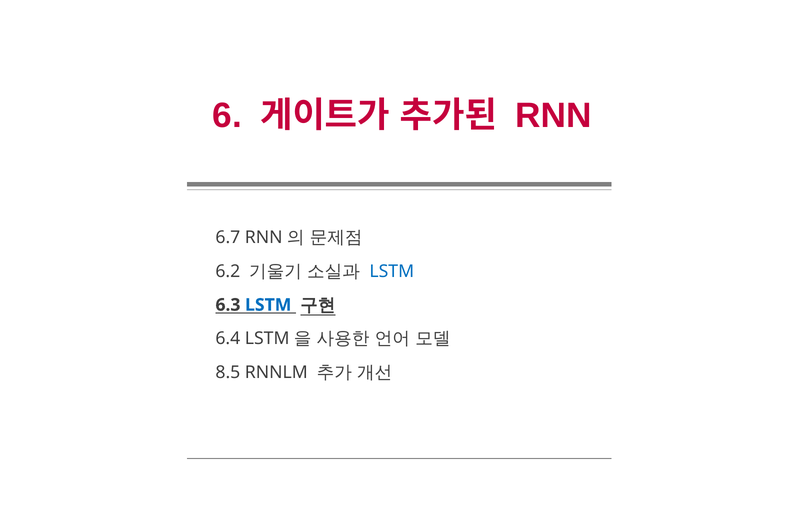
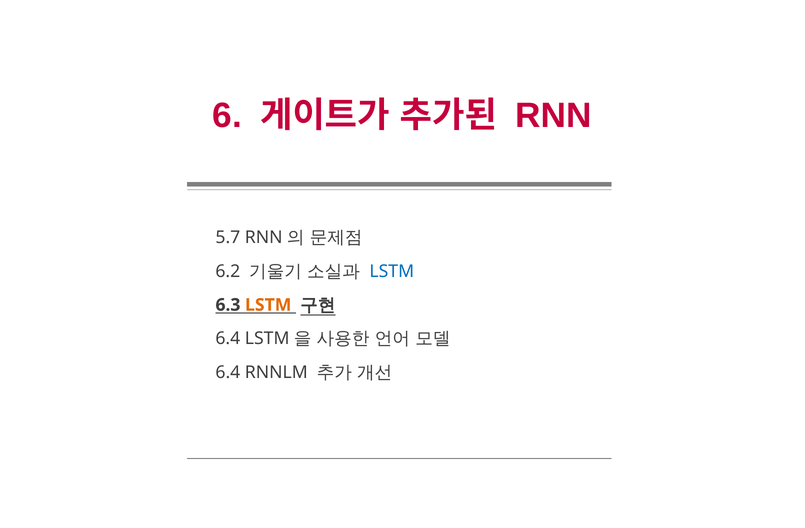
6.7: 6.7 -> 5.7 (228, 238)
LSTM colour: blue -> orange (268, 305)
8.5: 8.5 -> 6.4 (228, 373)
